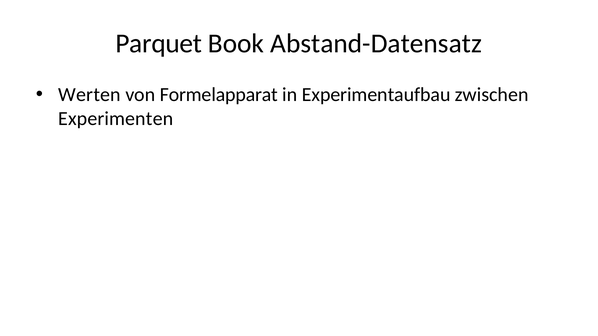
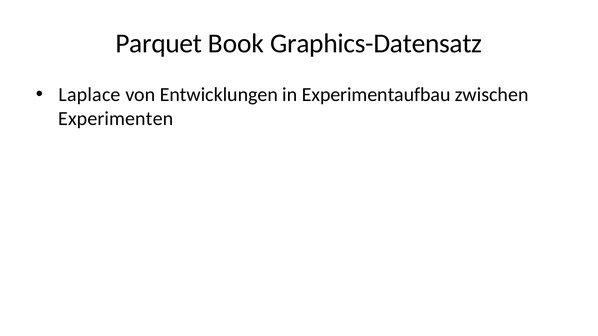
Abstand-Datensatz: Abstand-Datensatz -> Graphics-Datensatz (376, 43)
Werten: Werten -> Laplace (90, 95)
Formelapparat: Formelapparat -> Entwicklungen (219, 95)
